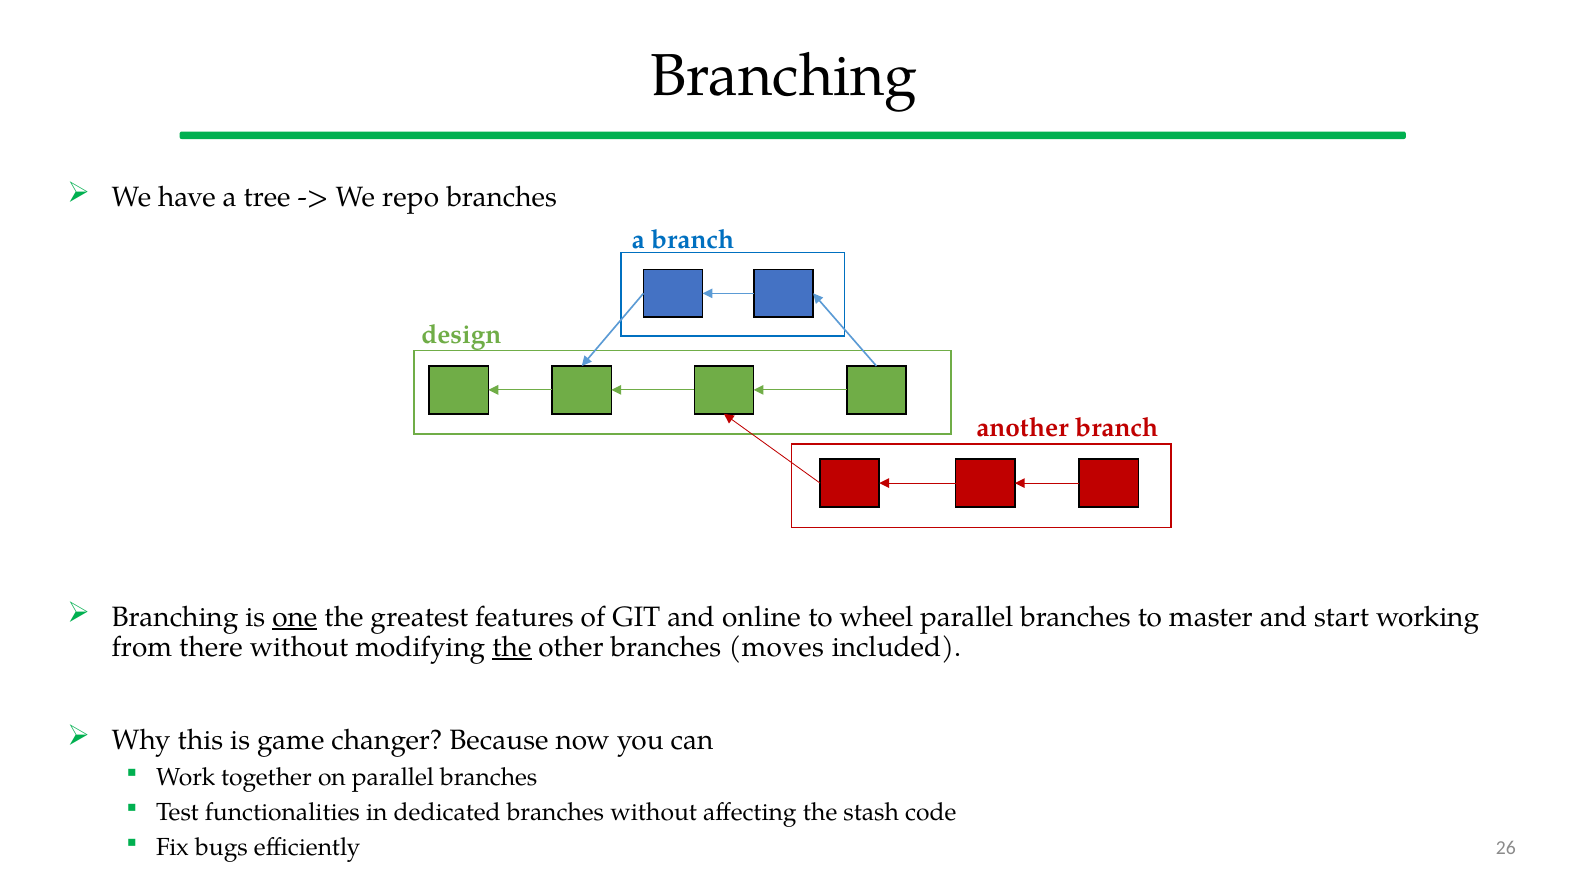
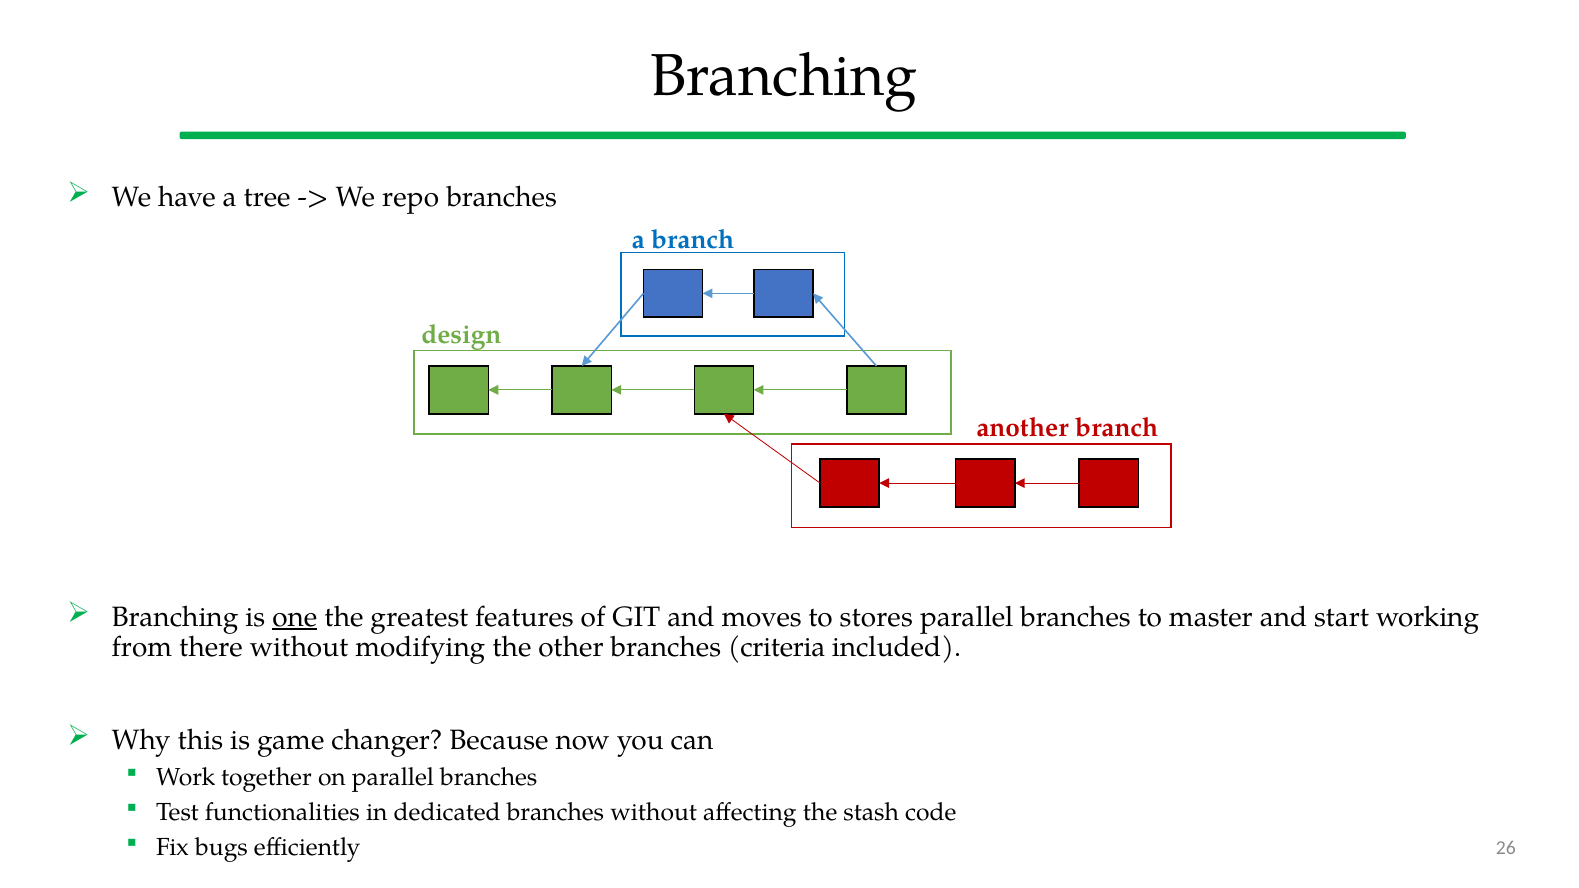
online: online -> moves (762, 617)
wheel: wheel -> stores (876, 617)
the underline: present -> none (512, 647)
moves: moves -> criteria (777, 647)
